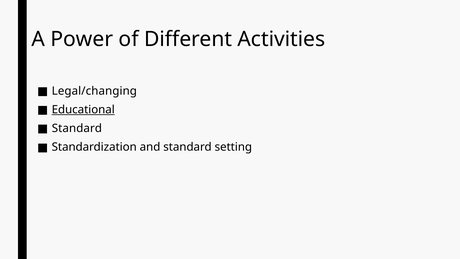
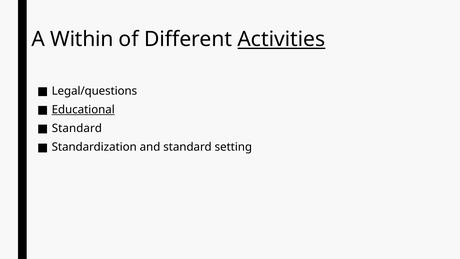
Power: Power -> Within (82, 39)
Activities underline: none -> present (281, 39)
Legal/changing: Legal/changing -> Legal/questions (94, 91)
